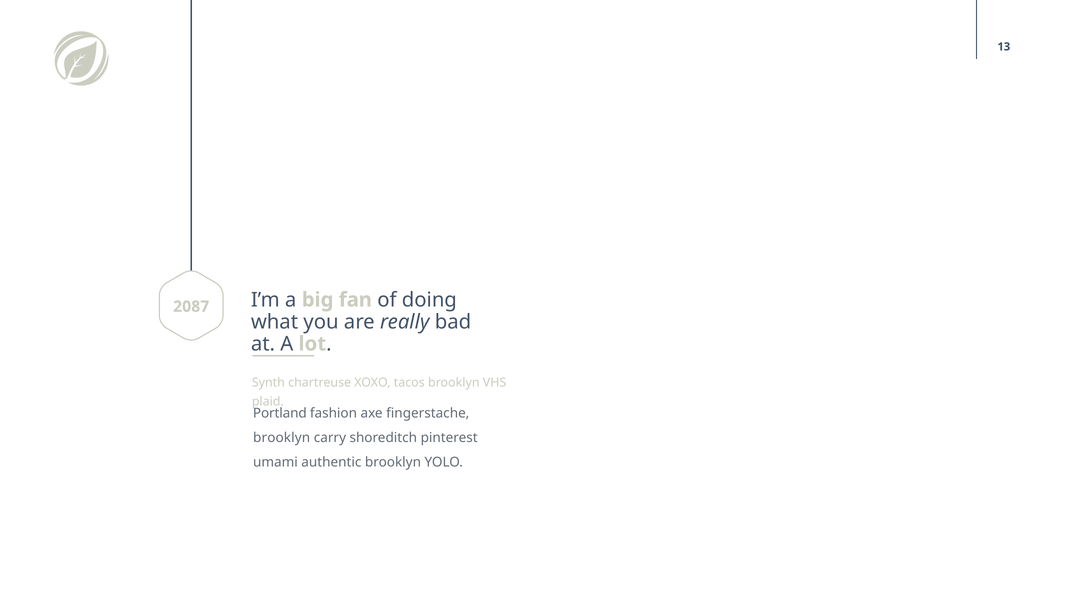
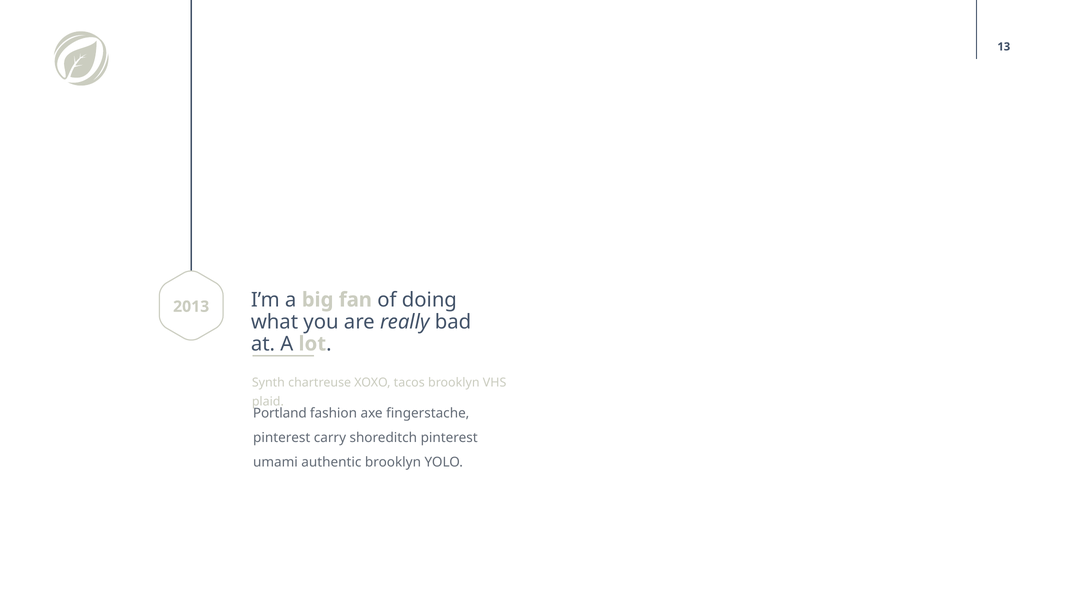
2087: 2087 -> 2013 (191, 306)
brooklyn: brooklyn -> pinterest (282, 437)
